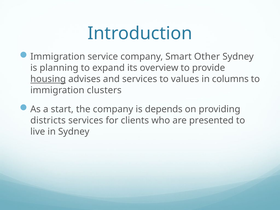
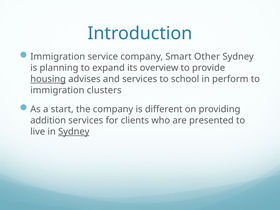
values: values -> school (185, 79)
columns: columns -> perform (230, 79)
depends: depends -> different (164, 109)
districts: districts -> addition (48, 120)
Sydney underline: none -> present (74, 132)
